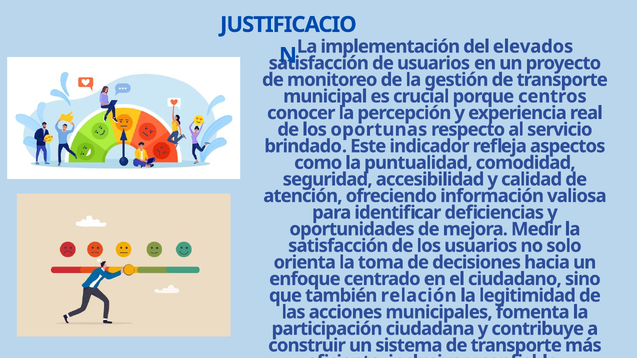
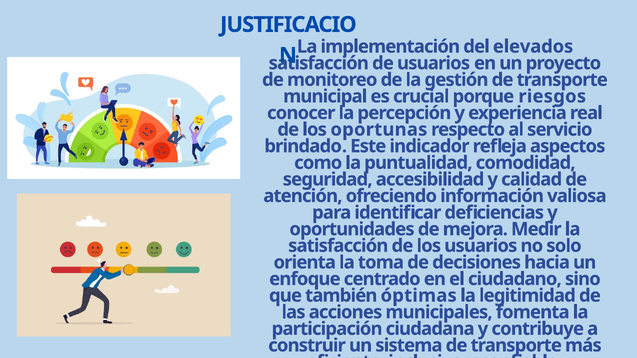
centros: centros -> riesgos (552, 96)
relación: relación -> óptimas (419, 296)
